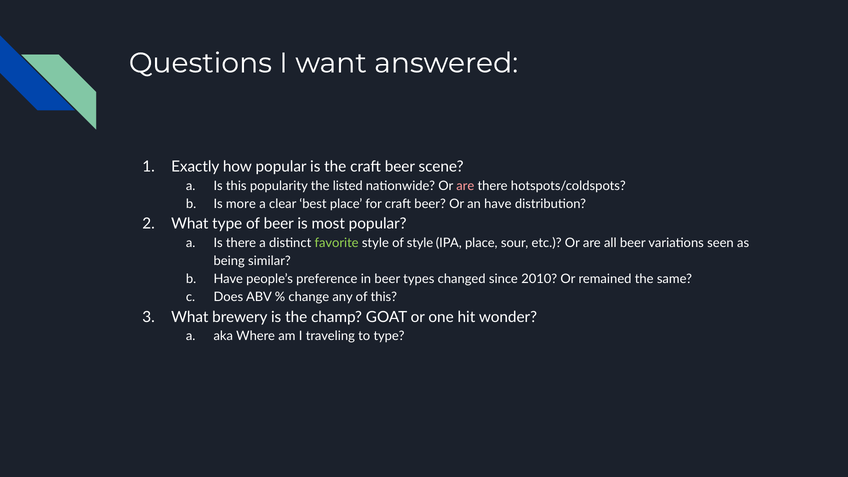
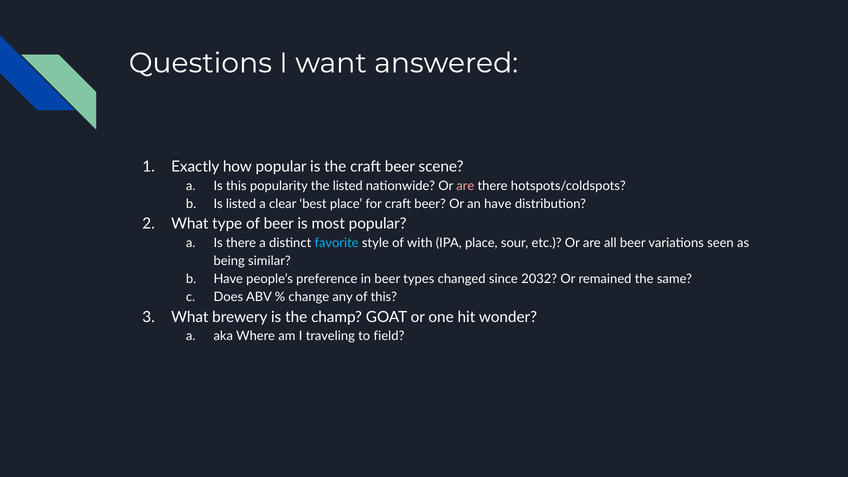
Is more: more -> listed (241, 204)
favorite colour: light green -> light blue (337, 243)
of style: style -> with (420, 243)
2010: 2010 -> 2032 (539, 279)
to type: type -> field (389, 336)
